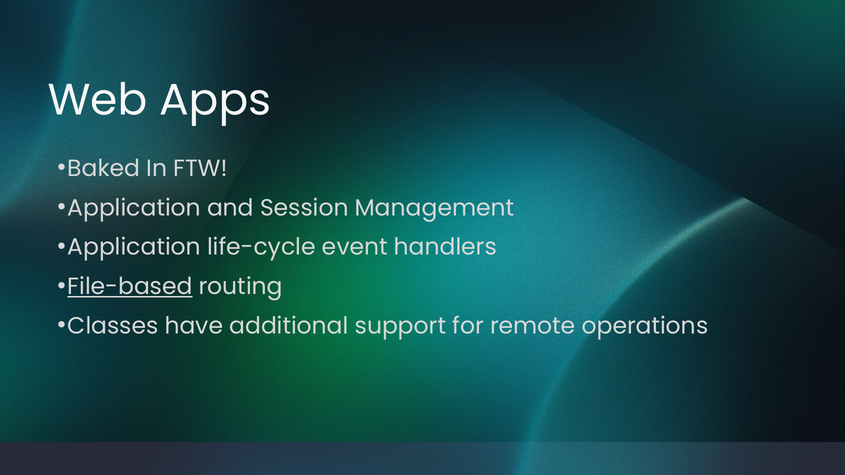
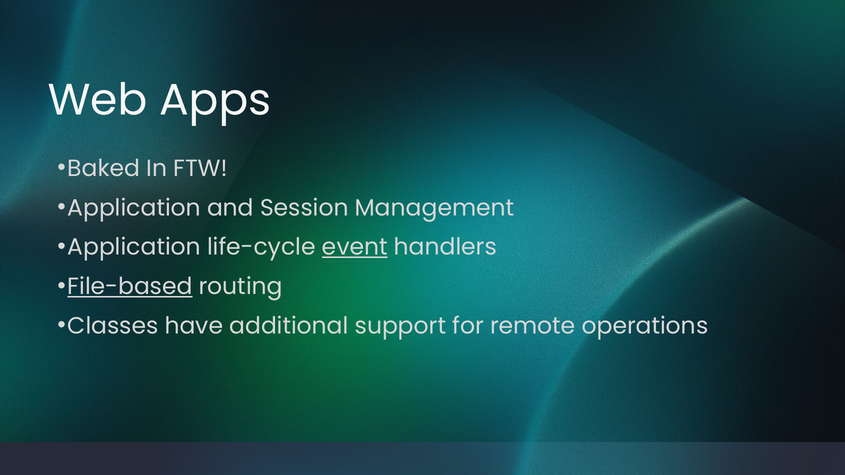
event underline: none -> present (355, 247)
